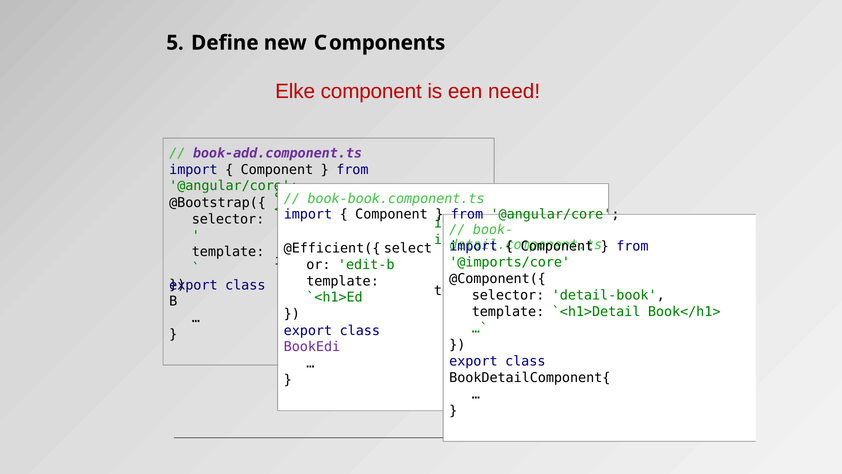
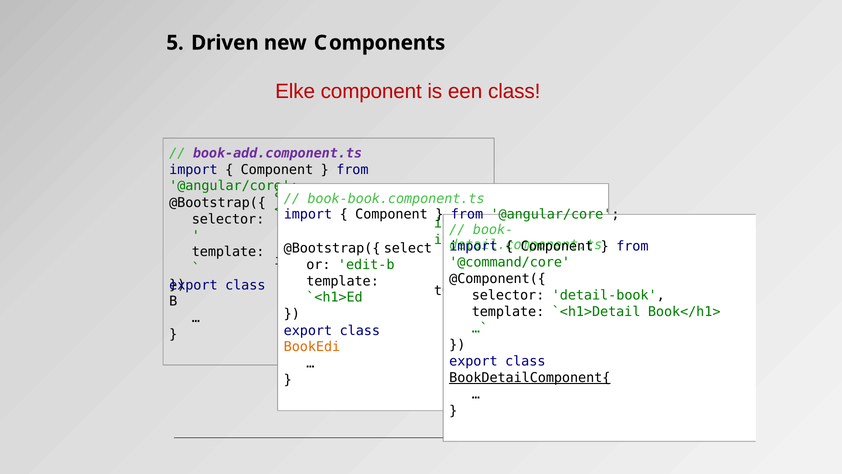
Define: Define -> Driven (225, 43)
een need: need -> class (514, 91)
@Efficient({: @Efficient({ -> @Bootstrap({ (332, 248)
@imports/core: @imports/core -> @command/core (510, 262)
BookEdi colour: purple -> orange (312, 347)
BookDetailComponent{ underline: none -> present (530, 377)
